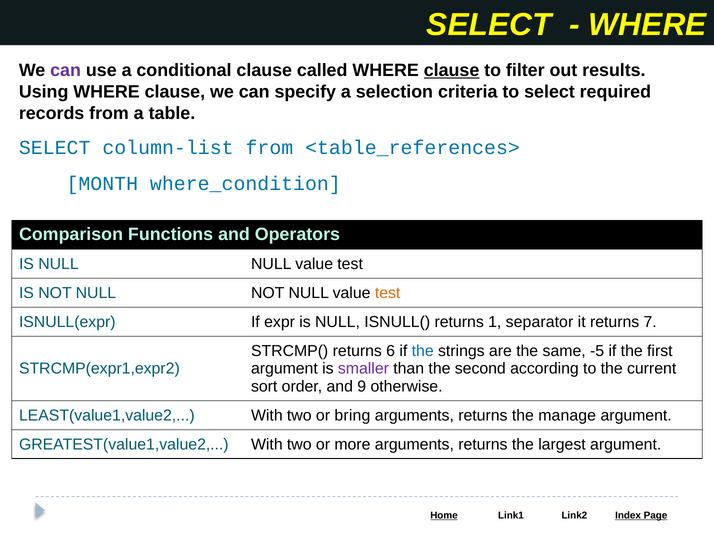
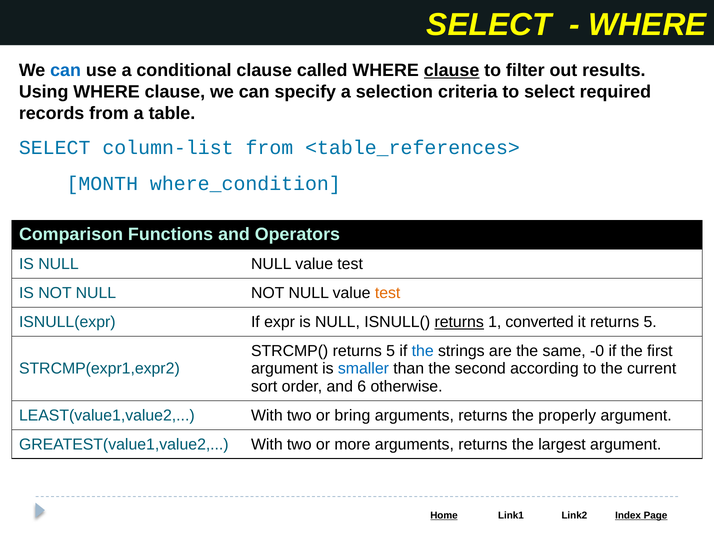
can colour: purple -> blue (66, 70)
returns underline: none -> present (459, 322)
separator: separator -> converted (540, 322)
it returns 7: 7 -> 5 (650, 322)
STRCMP( returns 6: 6 -> 5 (391, 351)
-5: -5 -> -0 (597, 351)
smaller colour: purple -> blue (363, 368)
9: 9 -> 6 (362, 386)
manage: manage -> properly (567, 415)
